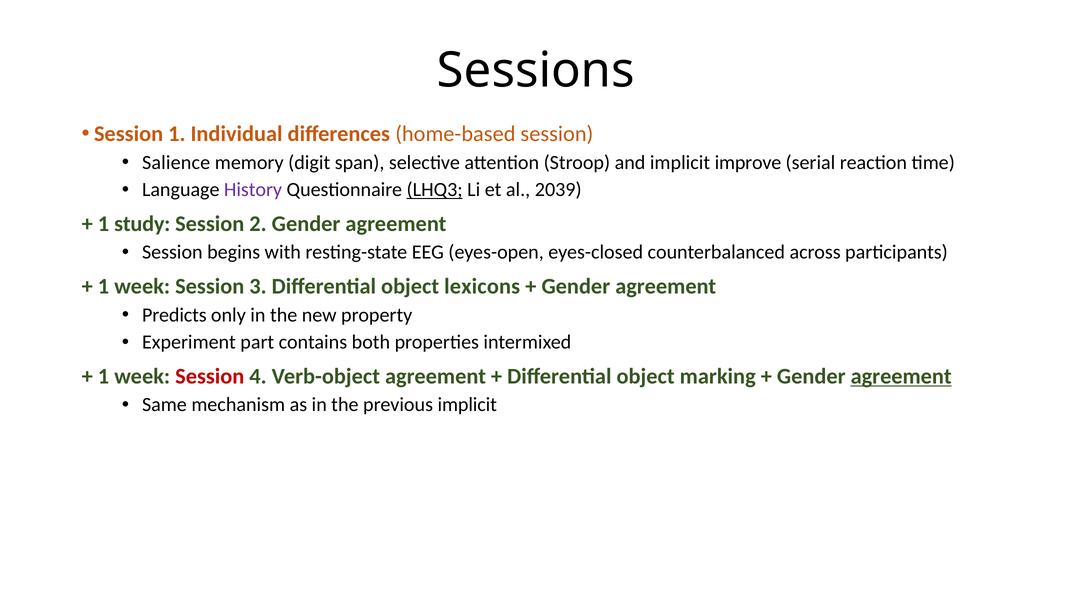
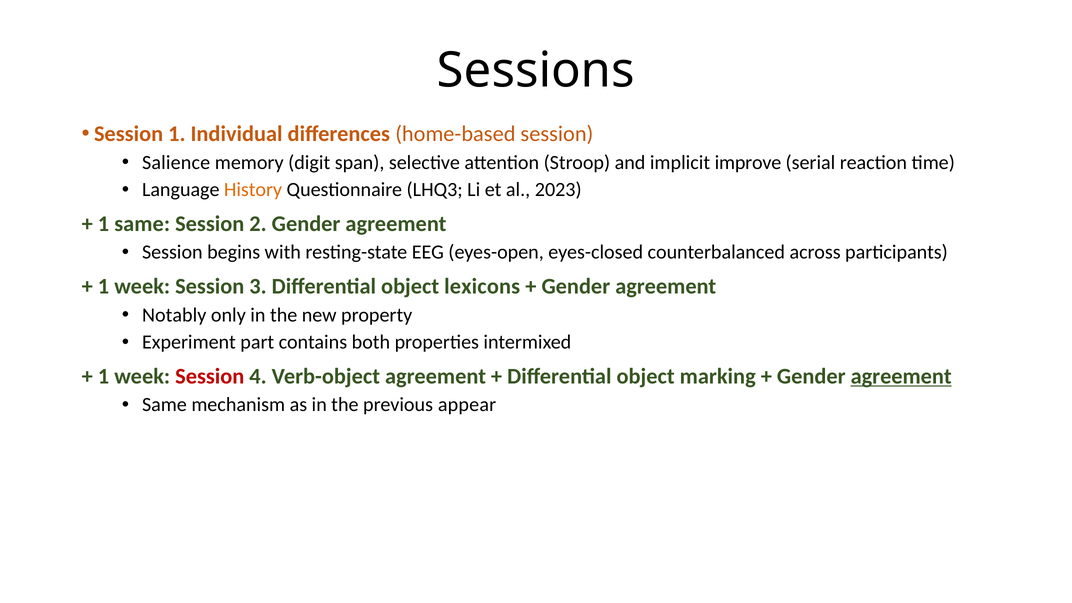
History colour: purple -> orange (253, 190)
LHQ3 underline: present -> none (435, 190)
2039: 2039 -> 2023 (558, 190)
1 study: study -> same (142, 224)
Predicts: Predicts -> Notably (174, 315)
previous implicit: implicit -> appear (467, 405)
